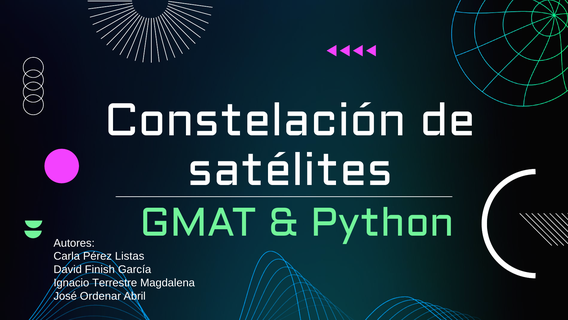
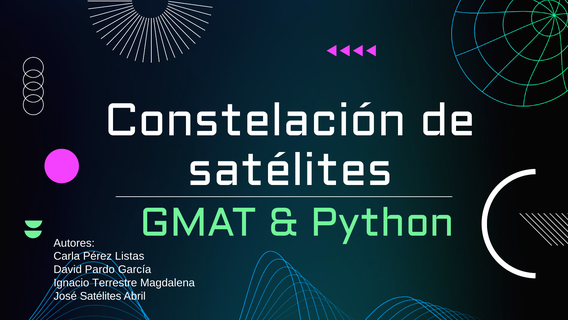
Finish: Finish -> Pardo (100, 269)
José Ordenar: Ordenar -> Satélites (101, 296)
